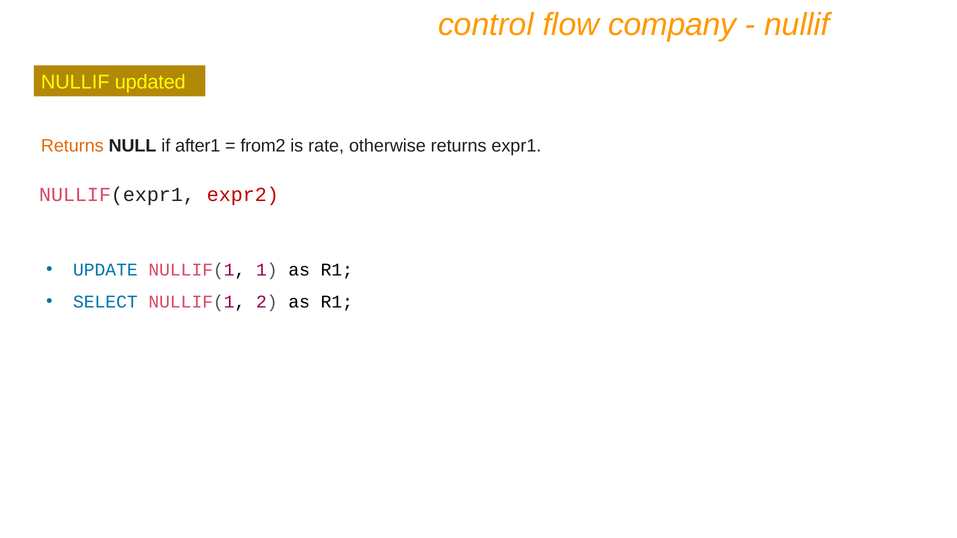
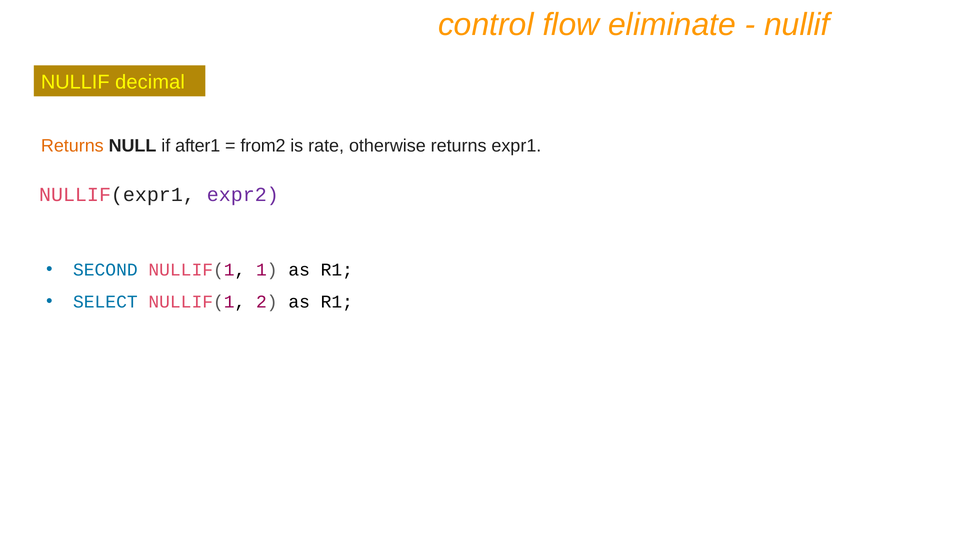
company: company -> eliminate (672, 25)
updated: updated -> decimal (150, 82)
expr2 colour: red -> purple (243, 195)
UPDATE: UPDATE -> SECOND (105, 270)
